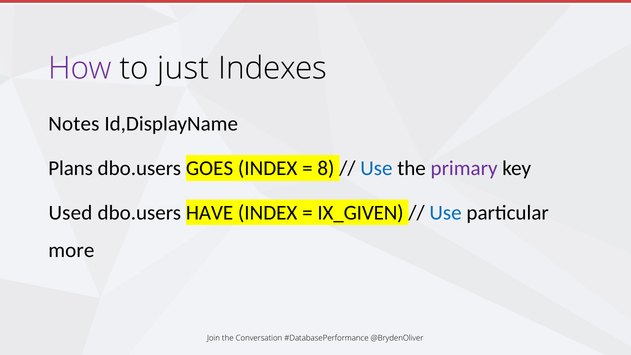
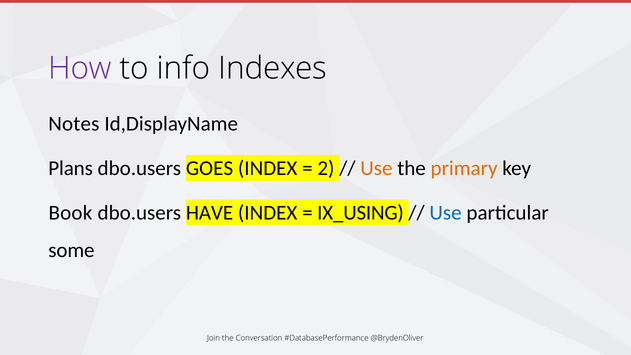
just: just -> info (183, 68)
8: 8 -> 2 (326, 168)
Use colour: blue -> orange (376, 168)
primary colour: purple -> orange (464, 168)
Used: Used -> Book (70, 213)
IX_GIVEN: IX_GIVEN -> IX_USING (361, 213)
more: more -> some (71, 250)
